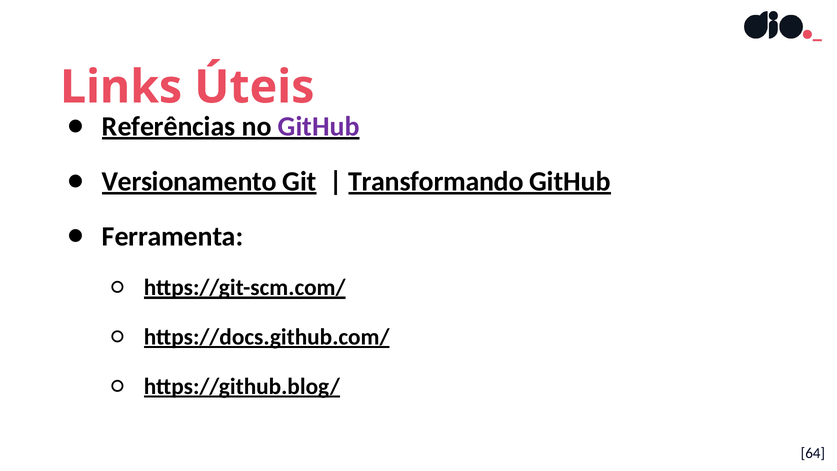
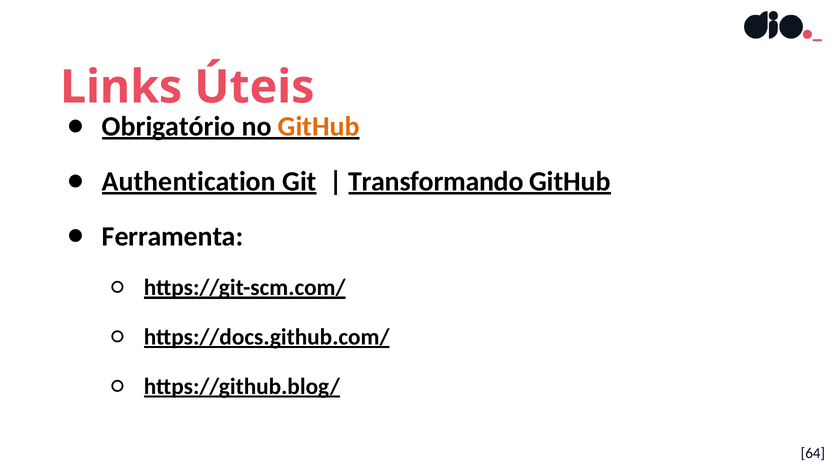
Referências: Referências -> Obrigatório (169, 126)
GitHub colour: purple -> orange (319, 126)
Versionamento: Versionamento -> Authentication (189, 181)
